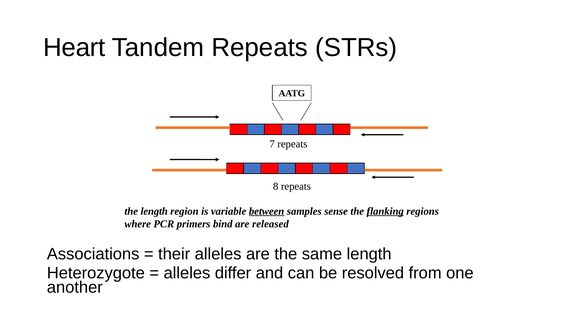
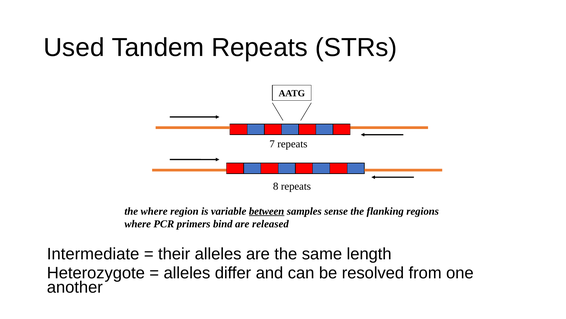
Heart: Heart -> Used (74, 48)
the length: length -> where (154, 211)
flanking underline: present -> none (385, 211)
Associations: Associations -> Intermediate (93, 254)
